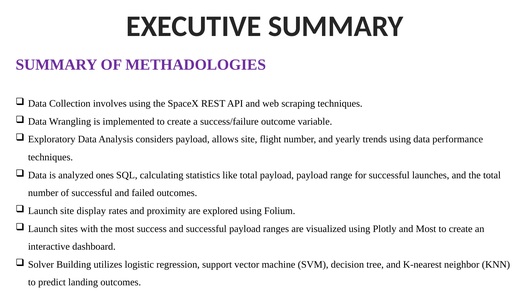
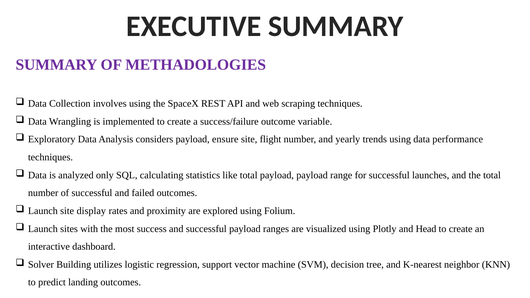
allows: allows -> ensure (225, 139)
ones: ones -> only (105, 175)
and Most: Most -> Head (426, 229)
